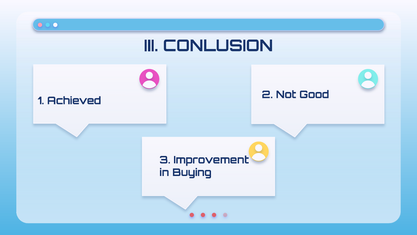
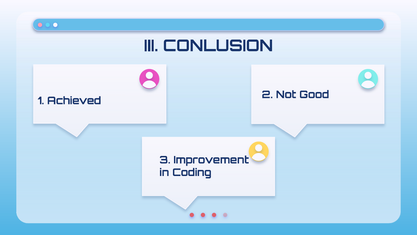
Buying: Buying -> Coding (192, 172)
